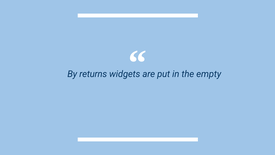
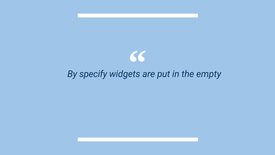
returns: returns -> specify (93, 74)
